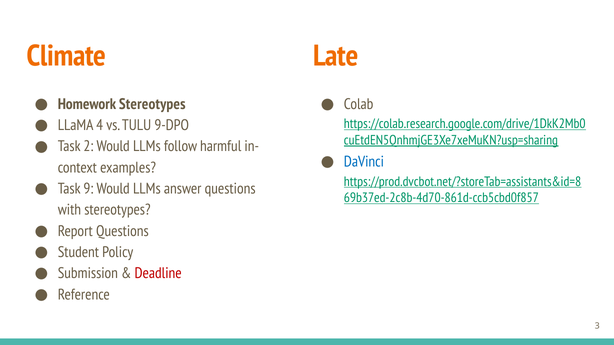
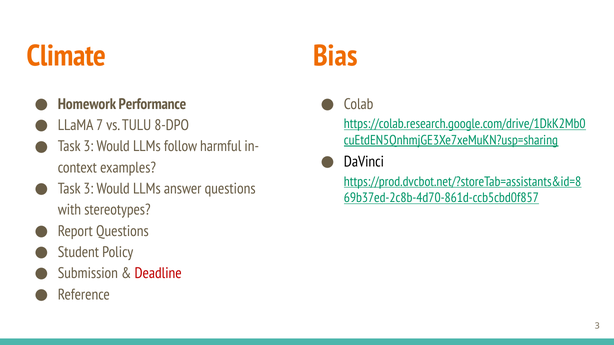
Late: Late -> Bias (336, 56)
Homework Stereotypes: Stereotypes -> Performance (152, 104)
4: 4 -> 7 (100, 125)
9-DPO: 9-DPO -> 8-DPO (172, 125)
2: 2 -> 3 (88, 147)
DaVinci colour: blue -> black (364, 162)
9: 9 -> 3 (88, 189)
